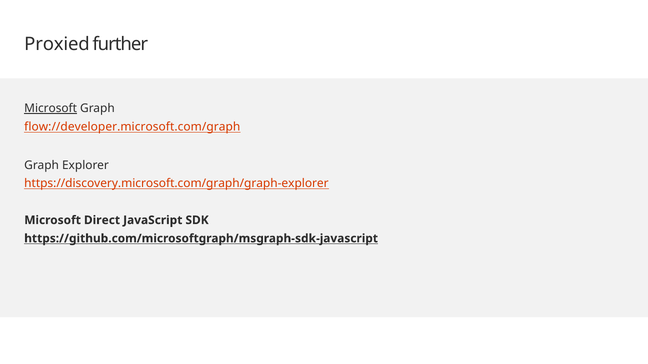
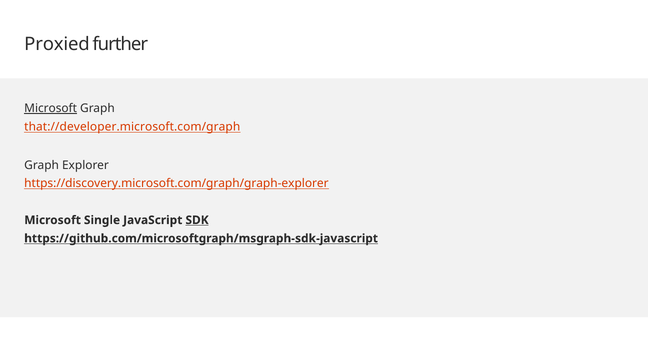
flow://developer.microsoft.com/graph: flow://developer.microsoft.com/graph -> that://developer.microsoft.com/graph (132, 127)
Direct: Direct -> Single (102, 220)
SDK underline: none -> present (197, 220)
